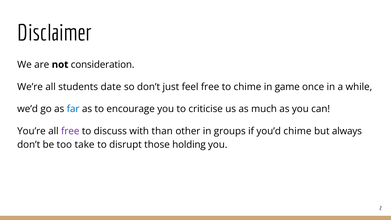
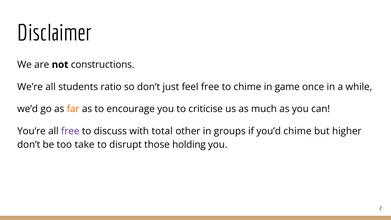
consideration: consideration -> constructions (103, 65)
date: date -> ratio (111, 87)
far colour: blue -> orange (73, 109)
than: than -> total (162, 131)
always: always -> higher (347, 131)
